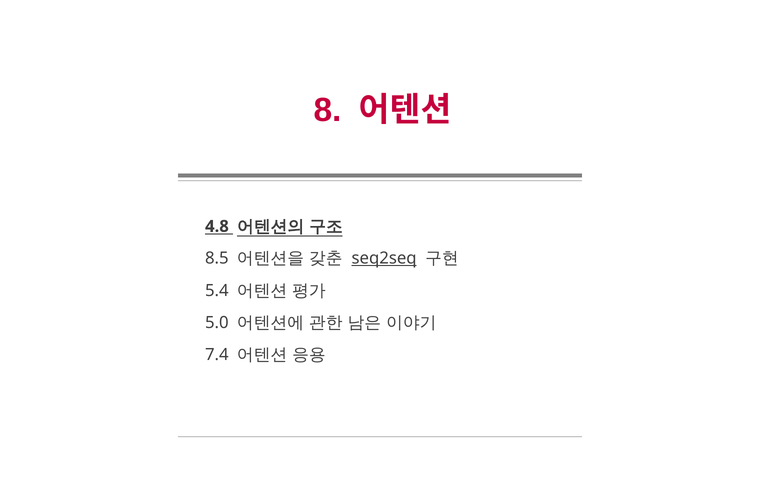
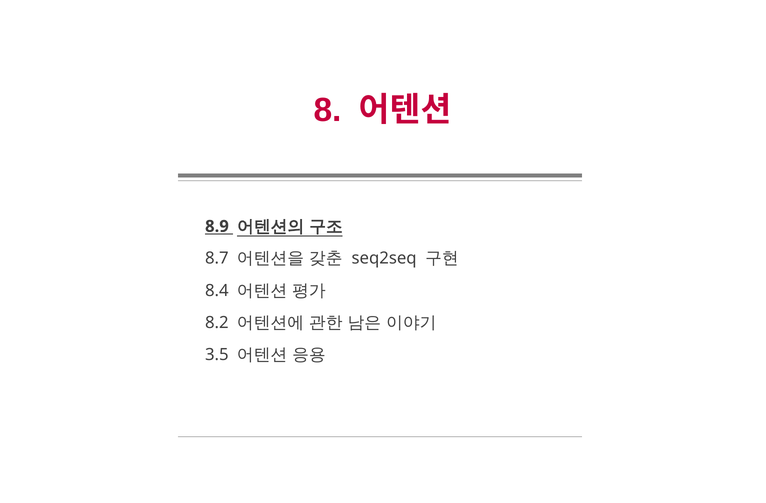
4.8: 4.8 -> 8.9 (217, 226)
8.5: 8.5 -> 8.7 (217, 258)
seq2seq underline: present -> none (384, 258)
5.4: 5.4 -> 8.4 (217, 291)
5.0: 5.0 -> 8.2 (217, 323)
7.4: 7.4 -> 3.5 (217, 355)
